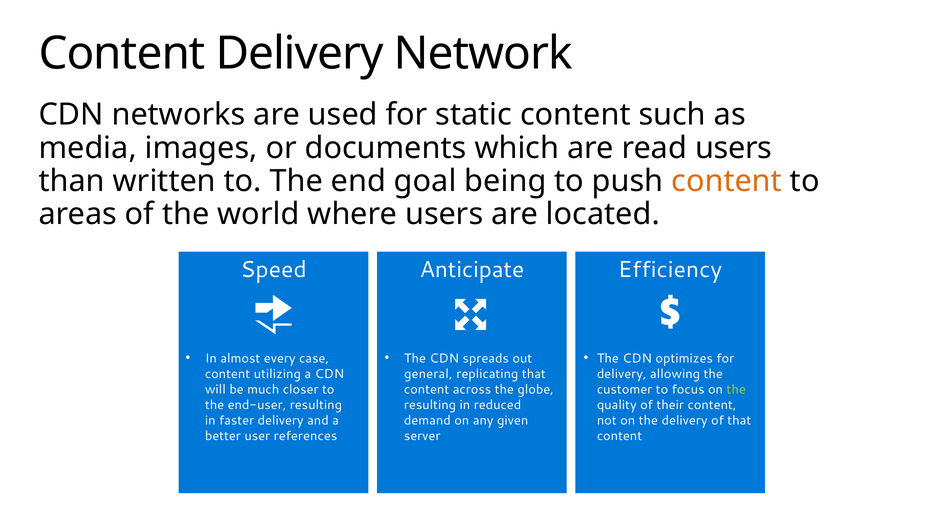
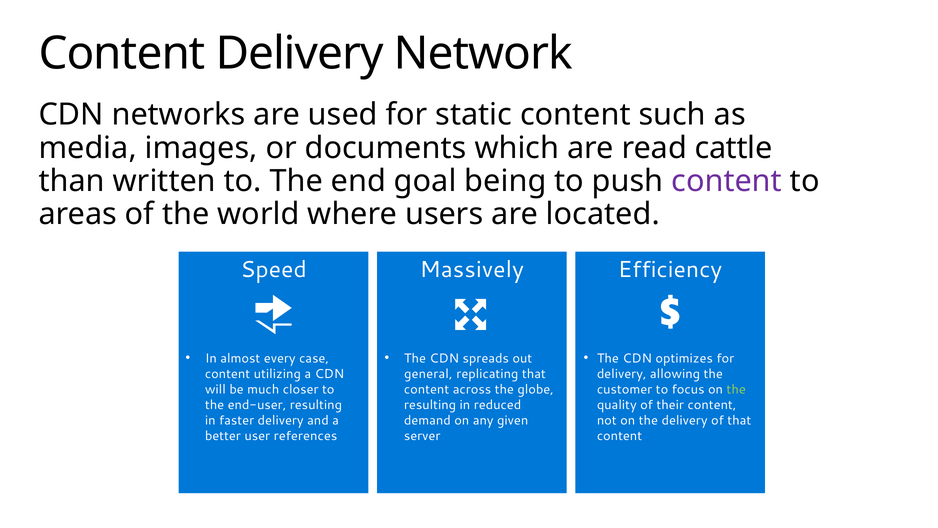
read users: users -> cattle (734, 148)
content colour: orange -> purple (727, 181)
Anticipate: Anticipate -> Massively (472, 270)
